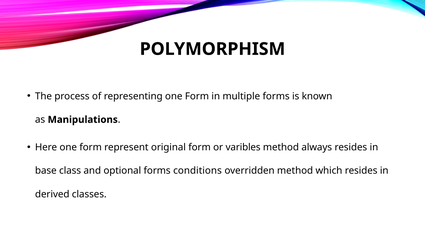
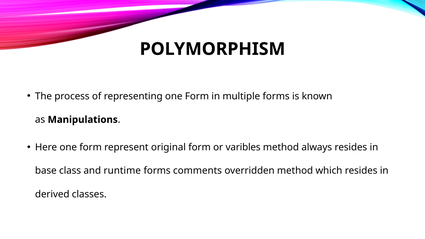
optional: optional -> runtime (122, 171)
conditions: conditions -> comments (197, 171)
